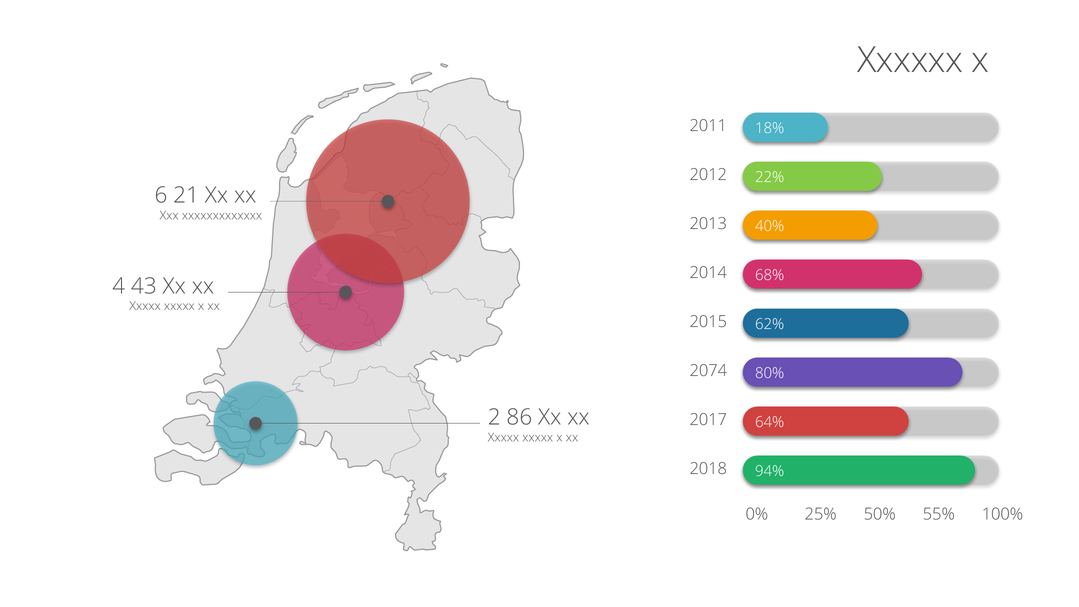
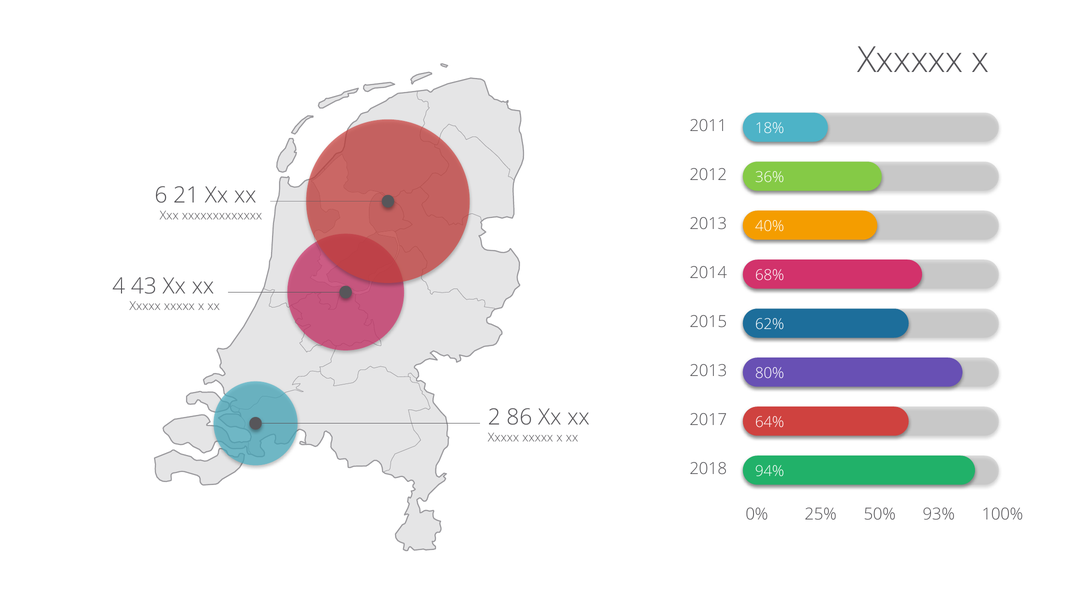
22%: 22% -> 36% (770, 177)
2074: 2074 -> 2013 (708, 371)
55%: 55% -> 93% (939, 514)
